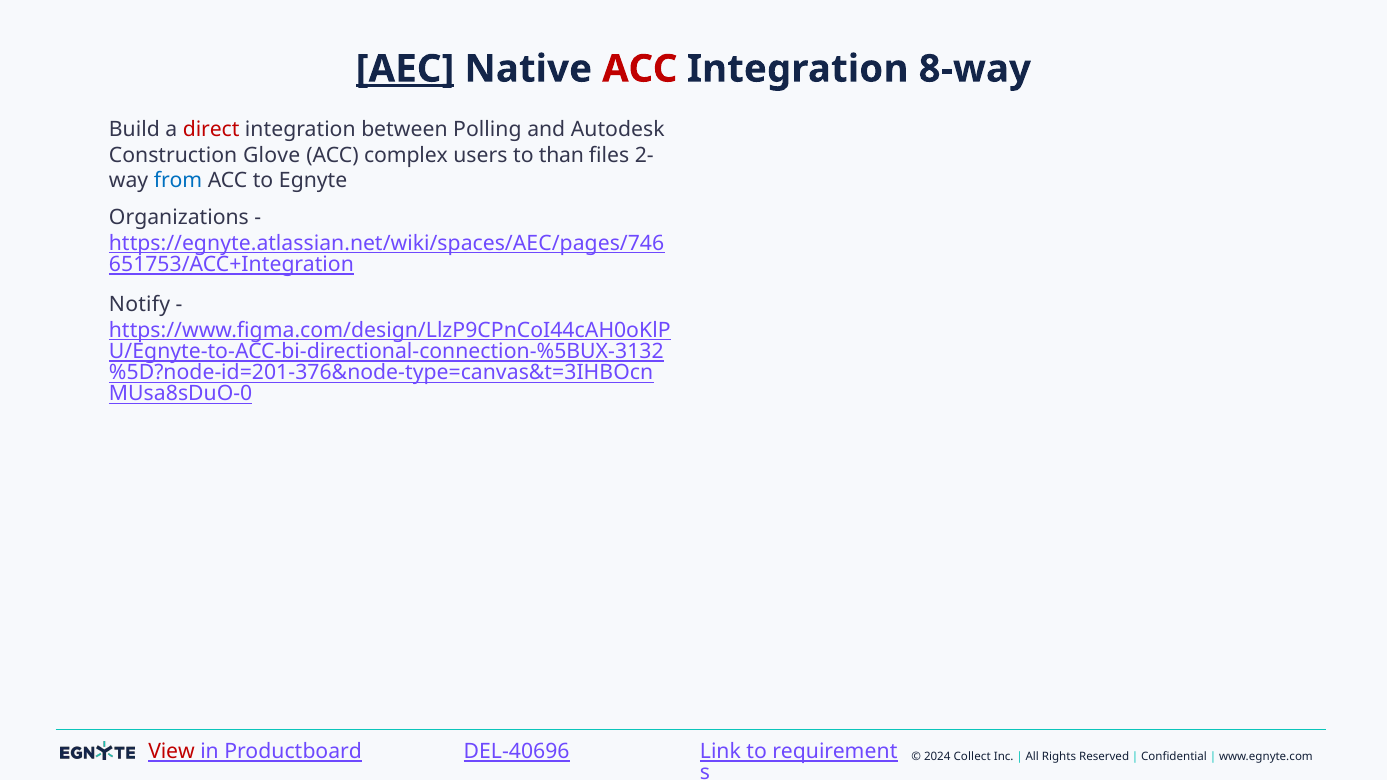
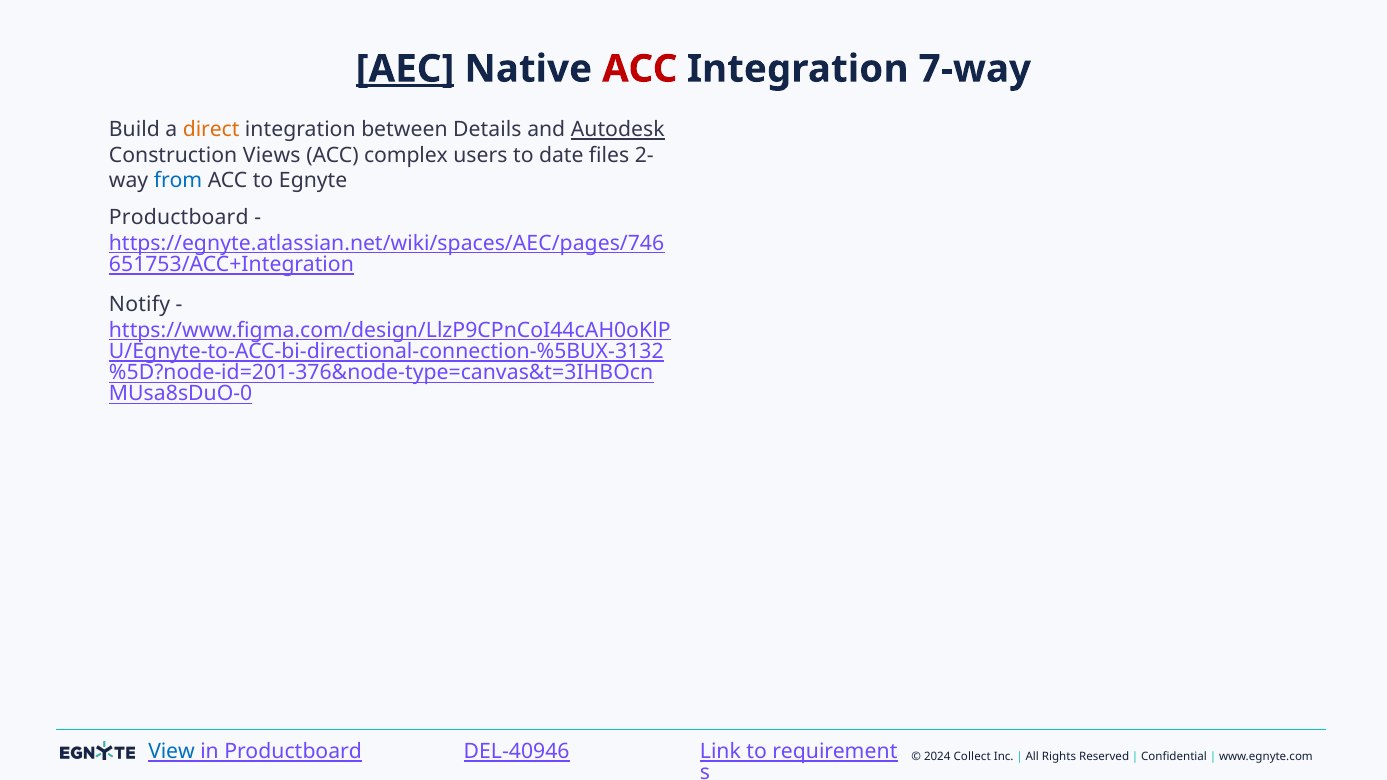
8-way: 8-way -> 7-way (975, 69)
direct colour: red -> orange (211, 130)
Polling: Polling -> Details (487, 130)
Autodesk underline: none -> present (618, 130)
Glove: Glove -> Views (272, 155)
than: than -> date (561, 155)
Organizations: Organizations -> Productboard (179, 218)
View colour: red -> blue (171, 752)
DEL-40696: DEL-40696 -> DEL-40946 (517, 752)
